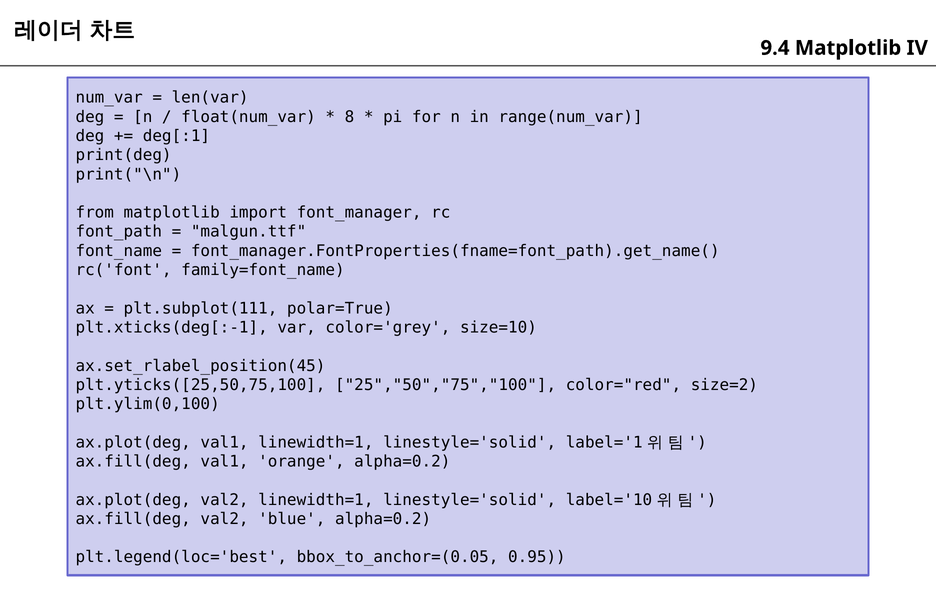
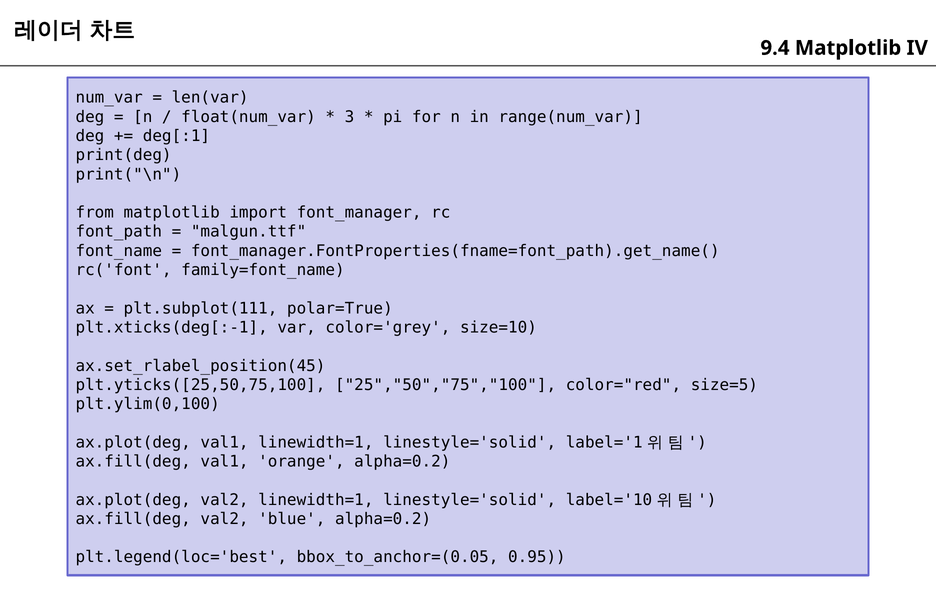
8: 8 -> 3 (349, 117)
size=2: size=2 -> size=5 (724, 385)
